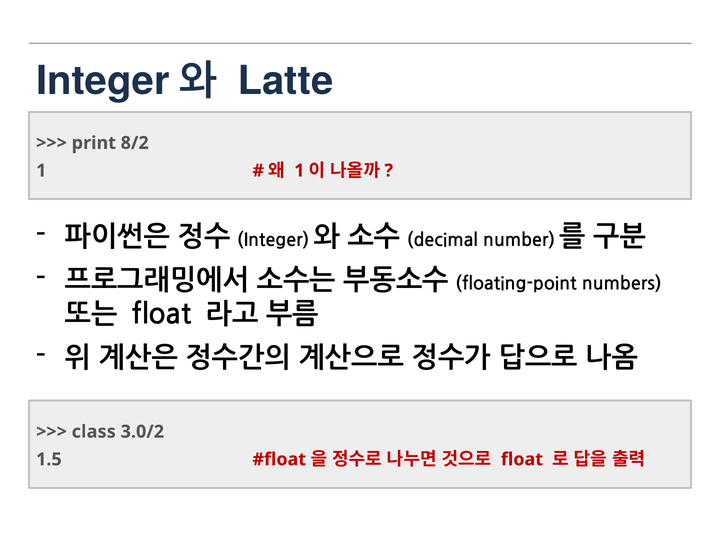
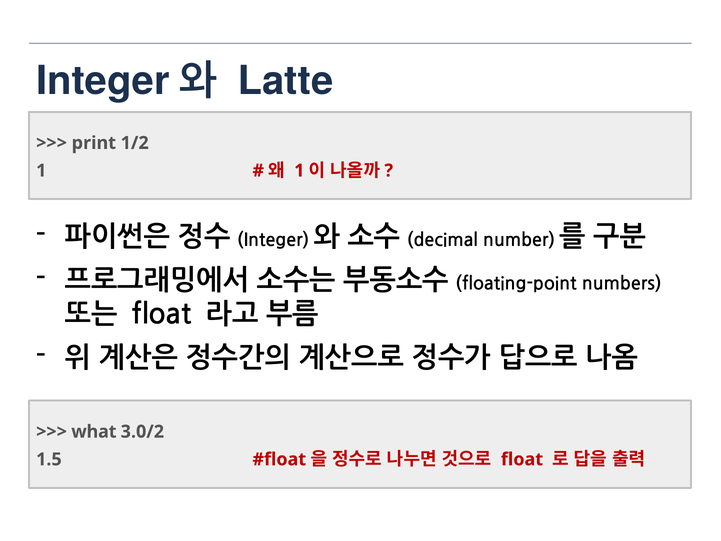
8/2: 8/2 -> 1/2 (135, 143)
class: class -> what (94, 432)
